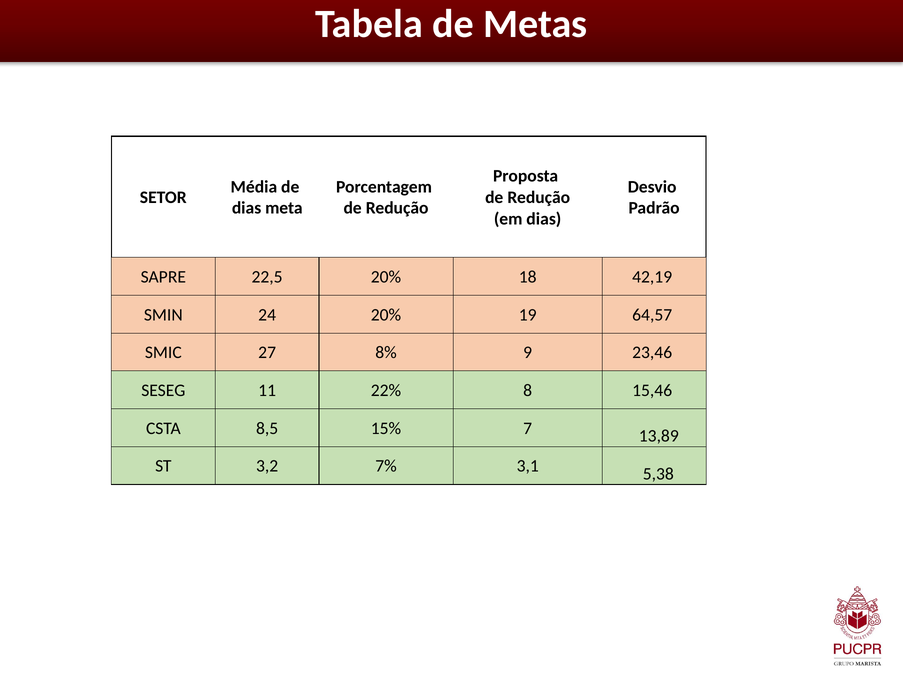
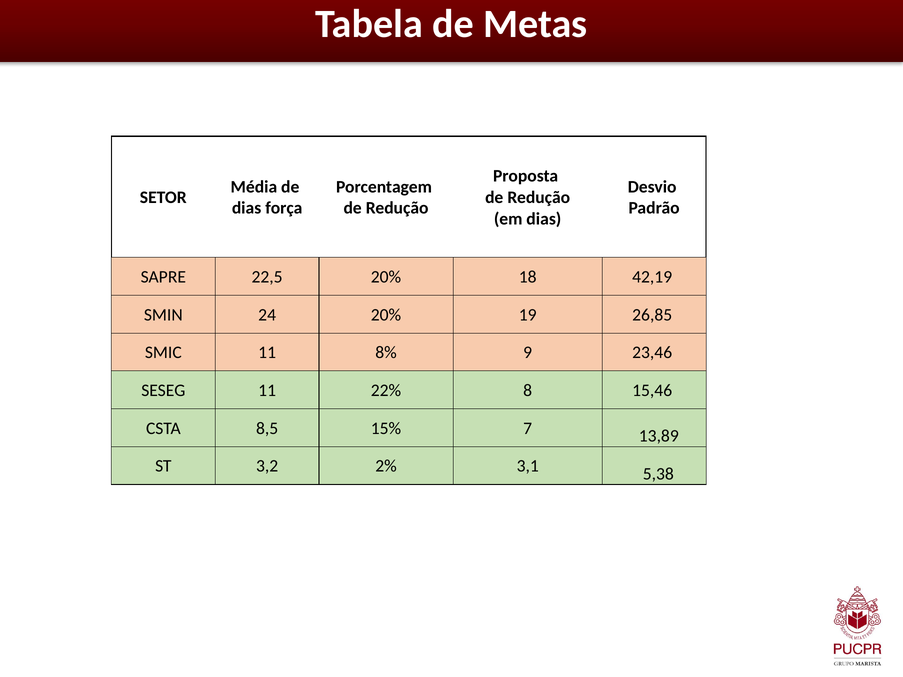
meta: meta -> força (284, 208)
64,57: 64,57 -> 26,85 (652, 315)
SMIC 27: 27 -> 11 (267, 353)
7%: 7% -> 2% (386, 466)
